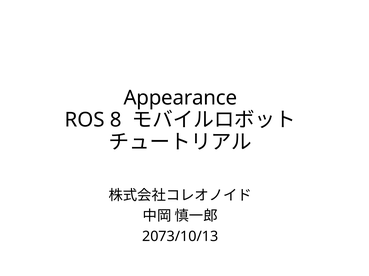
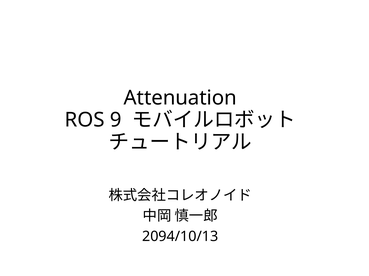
Appearance: Appearance -> Attenuation (180, 98)
8: 8 -> 9 (116, 120)
2073/10/13: 2073/10/13 -> 2094/10/13 (180, 237)
